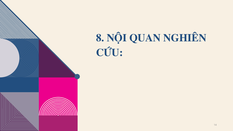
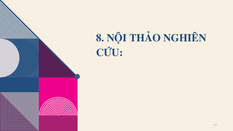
QUAN: QUAN -> THẢO (145, 38)
